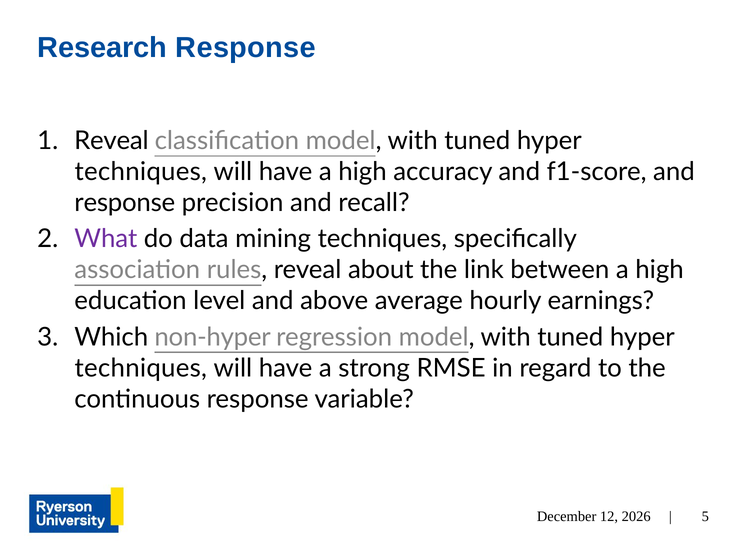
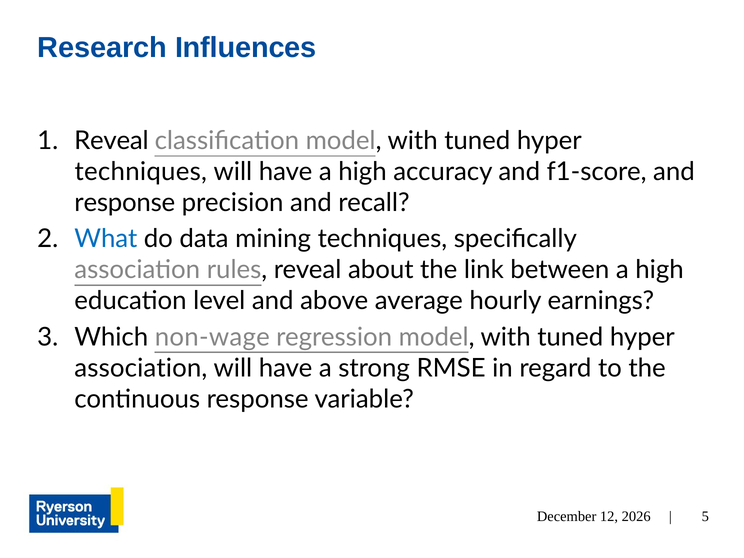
Research Response: Response -> Influences (246, 48)
What colour: purple -> blue (106, 239)
non-hyper: non-hyper -> non-wage (212, 337)
techniques: techniques -> association (141, 368)
